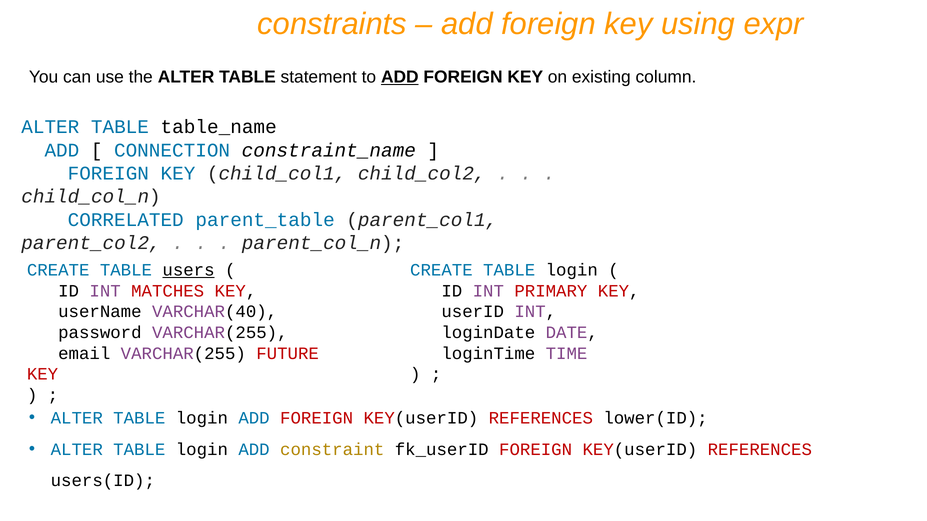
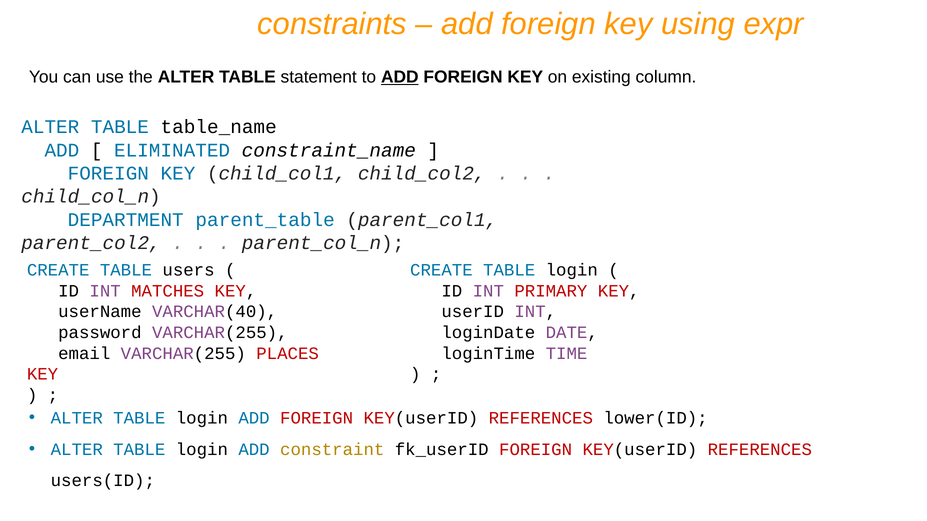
CONNECTION: CONNECTION -> ELIMINATED (172, 150)
CORRELATED: CORRELATED -> DEPARTMENT (126, 220)
users underline: present -> none (189, 270)
FUTURE: FUTURE -> PLACES (288, 354)
